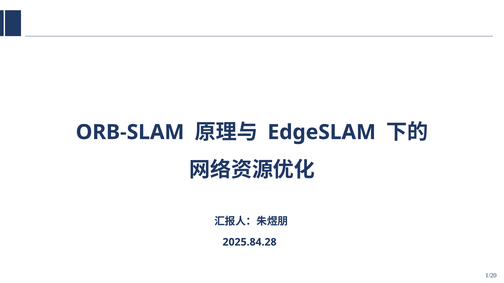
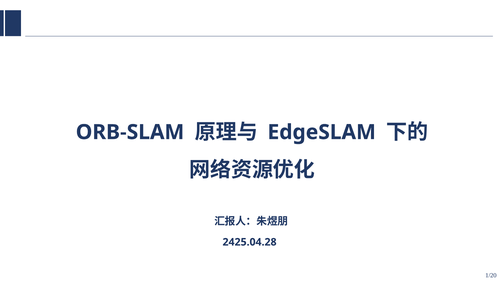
2025.84.28: 2025.84.28 -> 2425.04.28 (250, 242)
